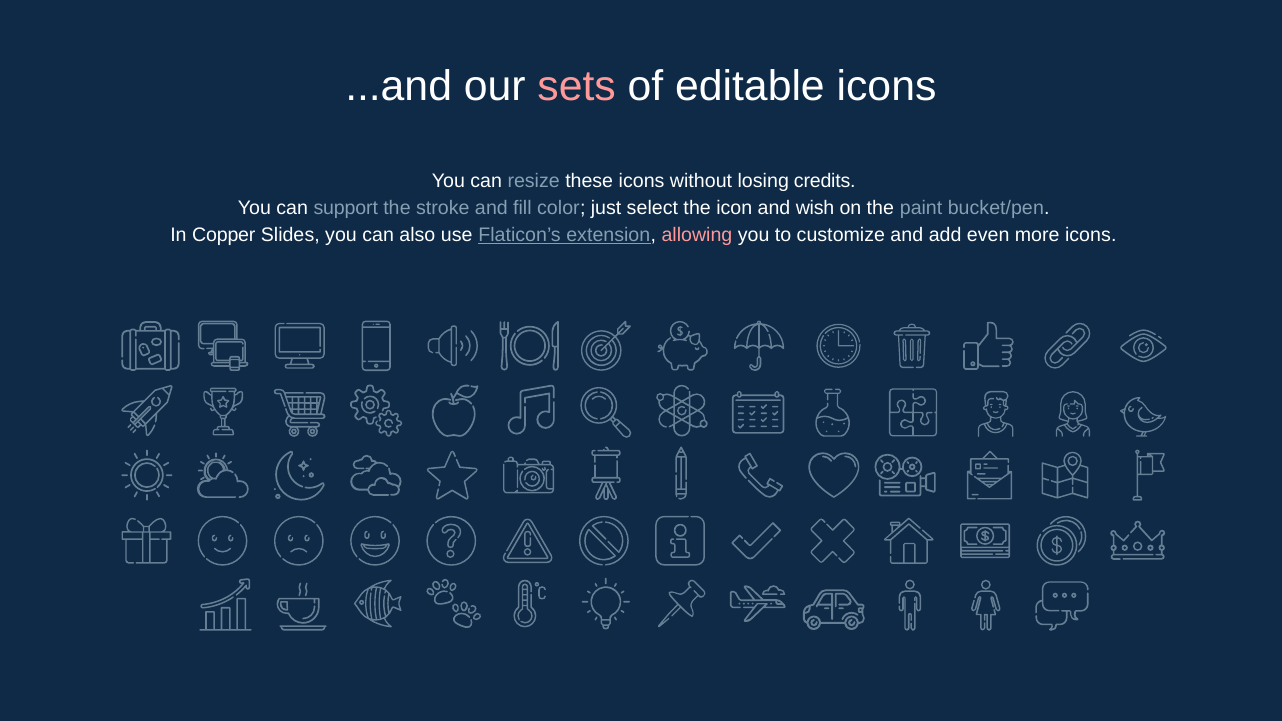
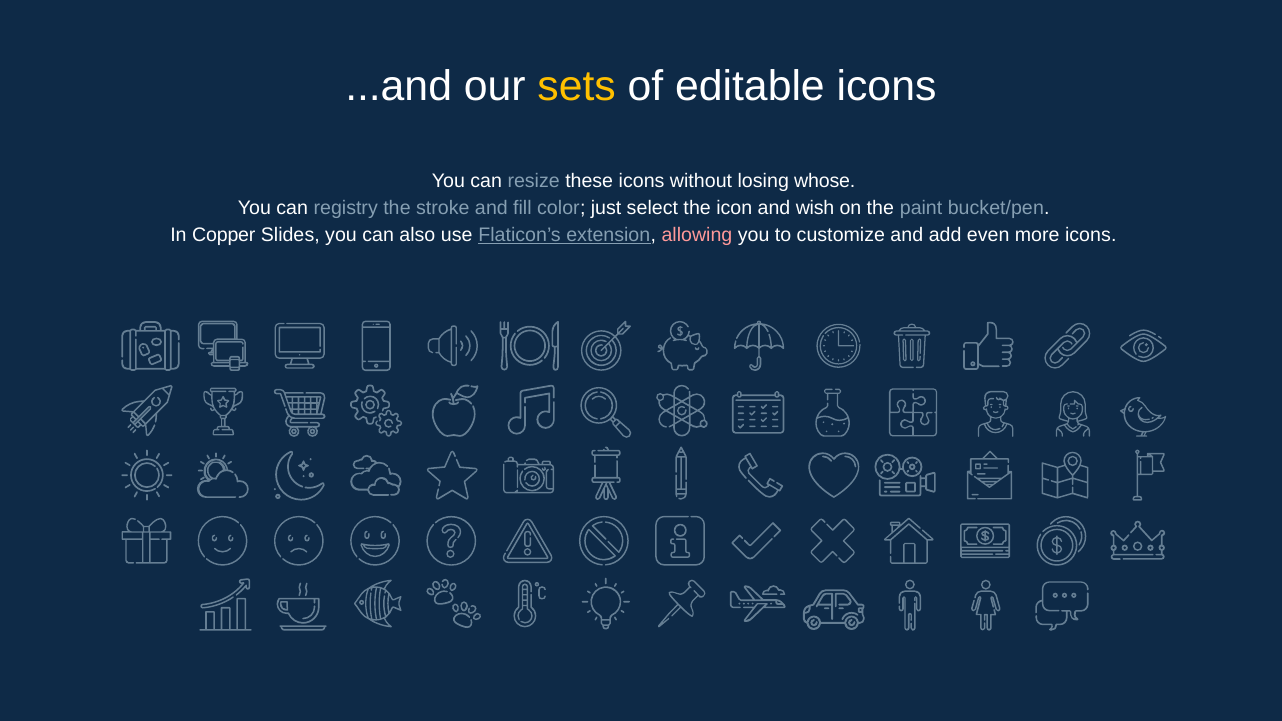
sets colour: pink -> yellow (577, 87)
credits: credits -> whose (825, 181)
support: support -> registry (346, 208)
